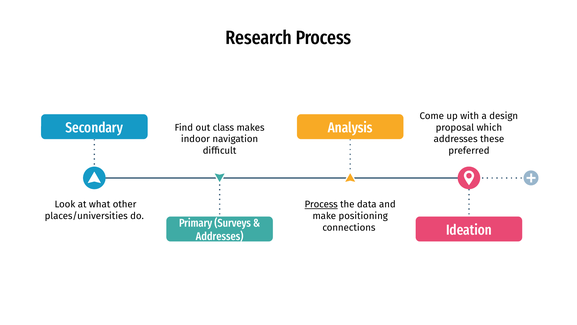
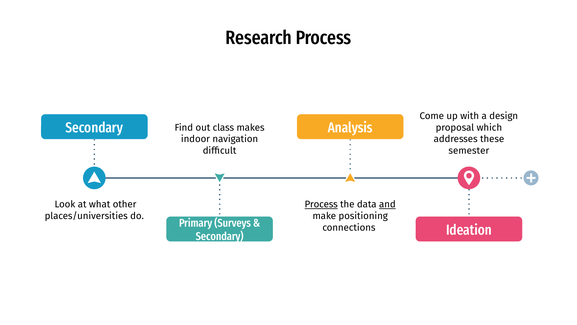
preferred: preferred -> semester (469, 150)
and underline: none -> present (387, 204)
Addresses: Addresses -> Secondary (220, 236)
